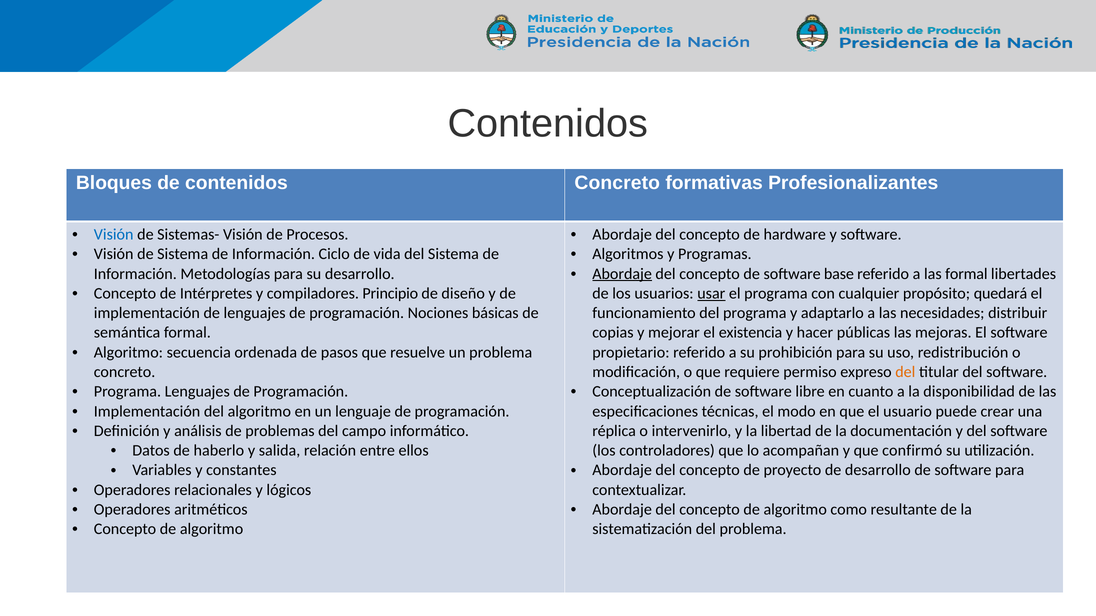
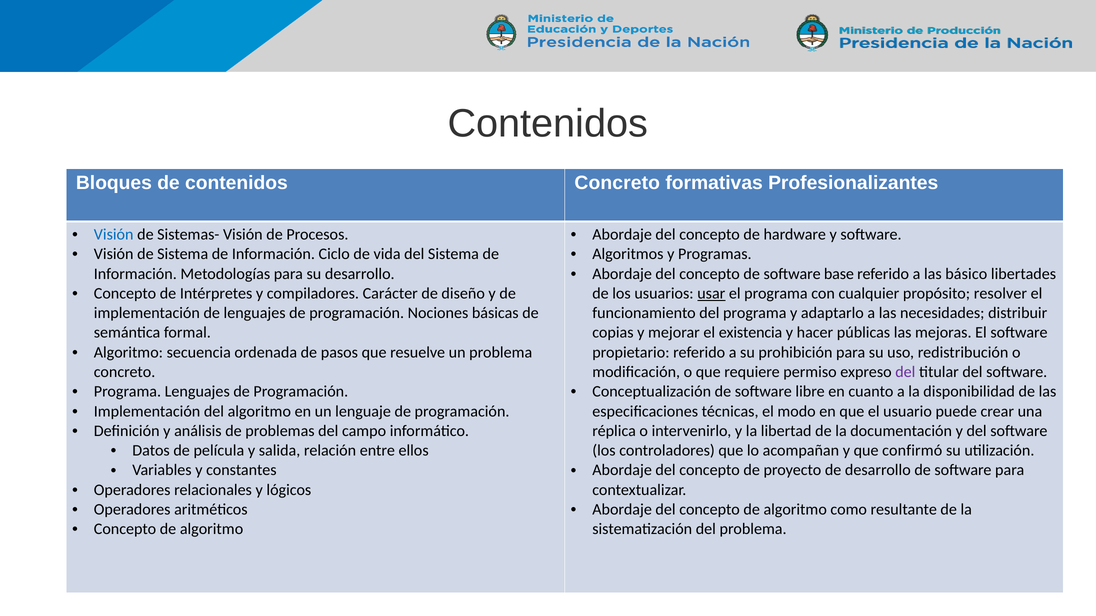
Abordaje underline: present -> none (622, 274)
las formal: formal -> básico (966, 274)
Principio: Principio -> Carácter (390, 294)
quedará: quedará -> resolver (1000, 294)
del colour: orange -> purple (905, 372)
haberlo: haberlo -> película (219, 451)
